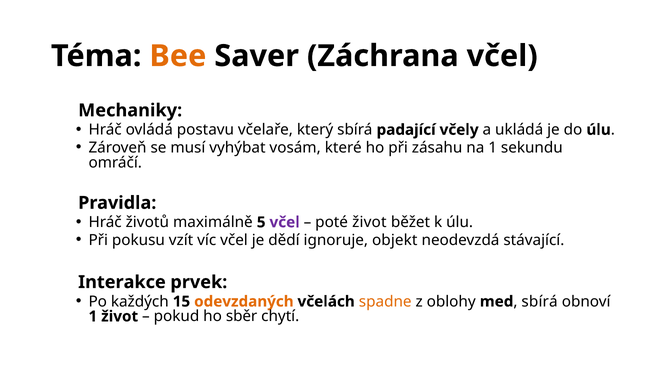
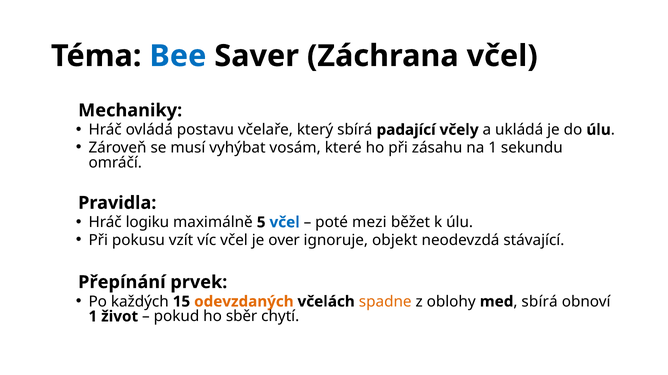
Bee colour: orange -> blue (178, 56)
životů: životů -> logiku (147, 223)
včel colour: purple -> blue (285, 223)
poté život: život -> mezi (369, 223)
dědí: dědí -> over (284, 241)
Interakce: Interakce -> Přepínání (122, 283)
